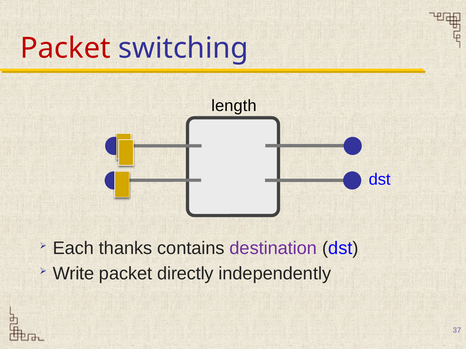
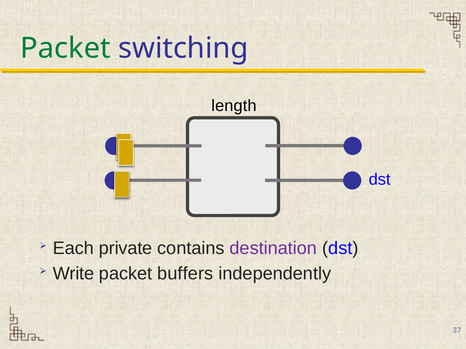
Packet colour: red -> green (65, 48)
thanks: thanks -> private (126, 248)
directly: directly -> buffers (185, 274)
